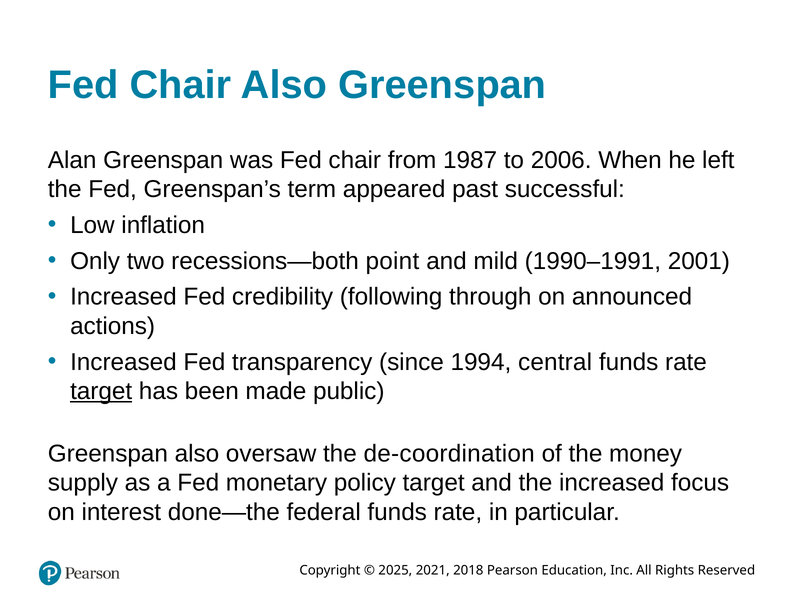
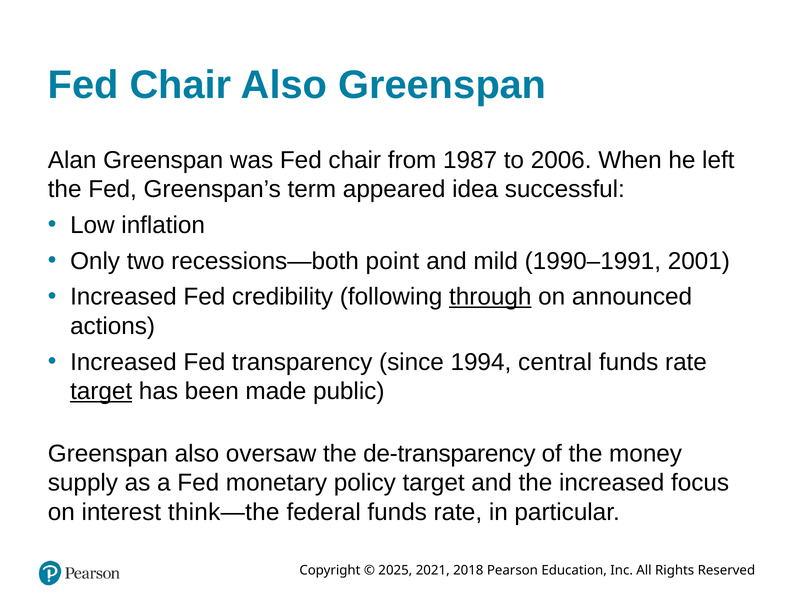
past: past -> idea (475, 189)
through underline: none -> present (490, 297)
de-coordination: de-coordination -> de-transparency (449, 454)
done—the: done—the -> think—the (224, 512)
